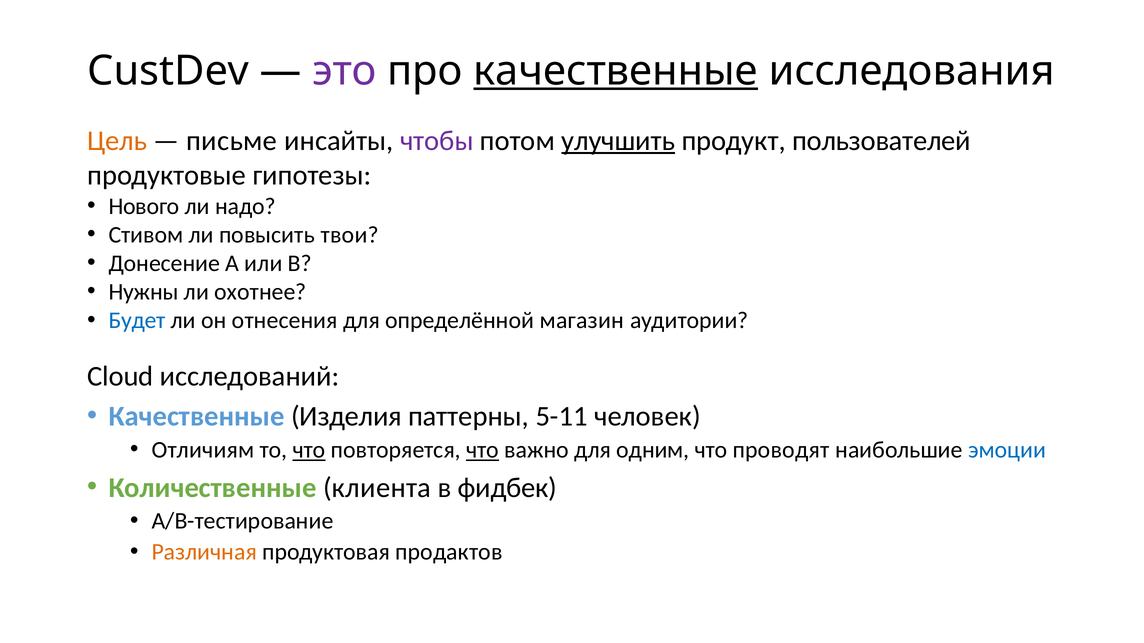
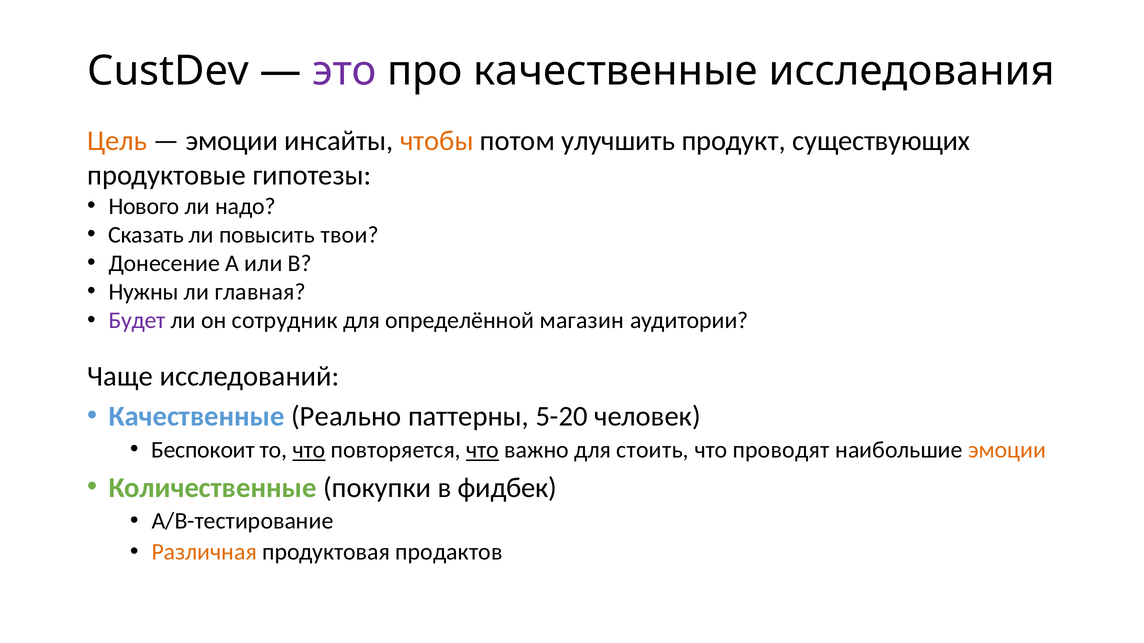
качественные underline: present -> none (616, 71)
письме: письме -> эмоции (232, 141)
чтобы colour: purple -> orange (437, 141)
улучшить underline: present -> none (618, 141)
пользователей: пользователей -> существующих (881, 141)
Стивом: Стивом -> Сказать (146, 235)
охотнее: охотнее -> главная (260, 292)
Будет colour: blue -> purple (137, 321)
отнесения: отнесения -> сотрудник (285, 321)
Cloud: Cloud -> Чаще (120, 376)
Изделия: Изделия -> Реально (346, 417)
5-11: 5-11 -> 5-20 (562, 417)
Отличиям: Отличиям -> Беспокоит (203, 450)
одним: одним -> стоить (653, 450)
эмоции colour: blue -> orange (1007, 450)
клиента: клиента -> покупки (377, 488)
